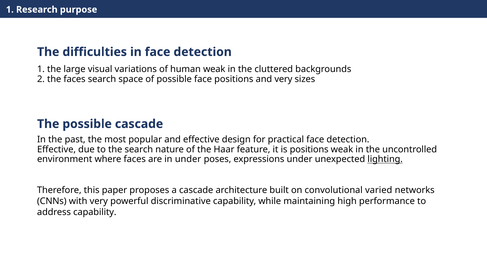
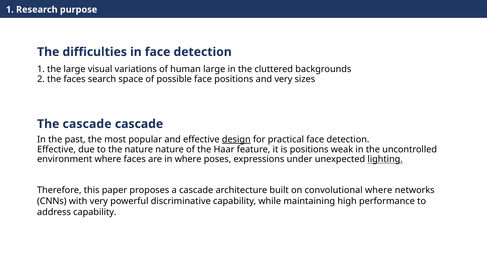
human weak: weak -> large (214, 69)
The possible: possible -> cascade (87, 124)
design underline: none -> present (236, 139)
the search: search -> nature (139, 149)
in under: under -> where (188, 159)
convolutional varied: varied -> where (379, 190)
